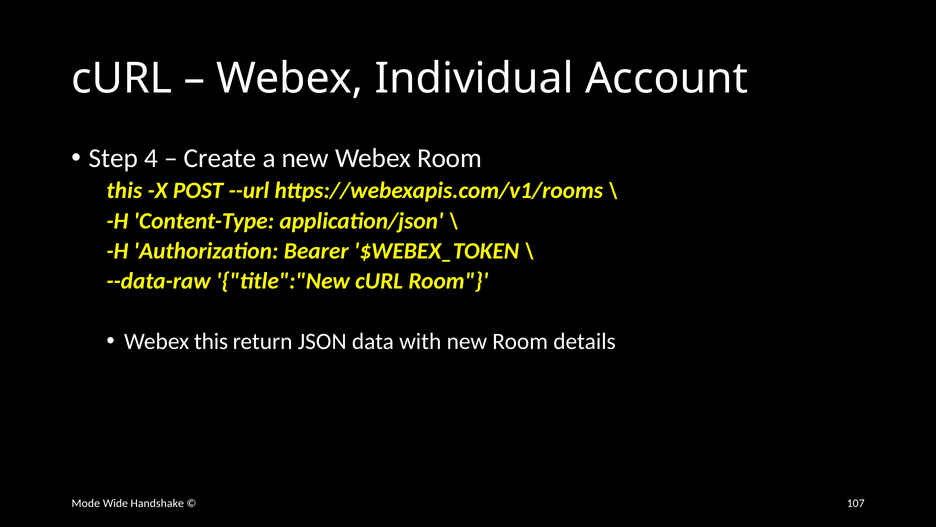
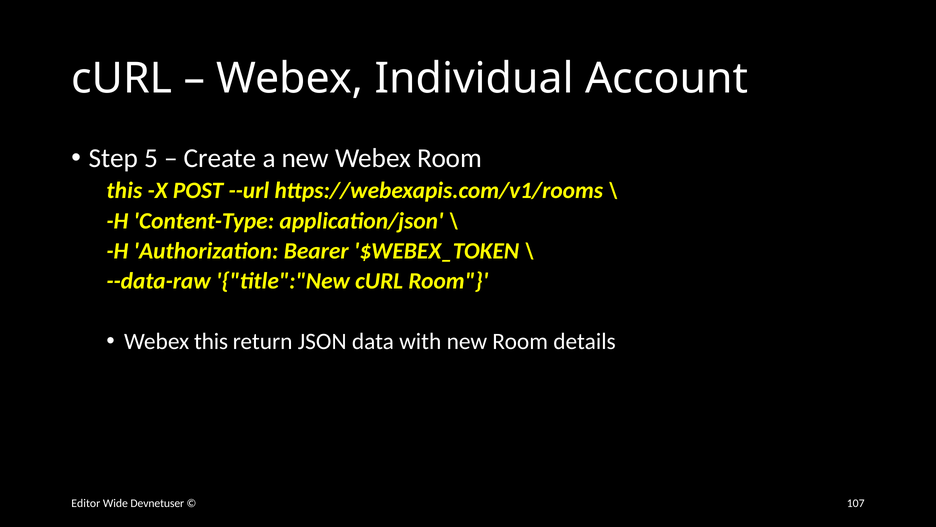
4: 4 -> 5 (151, 158)
Mode: Mode -> Editor (86, 503)
Handshake: Handshake -> Devnetuser (157, 503)
